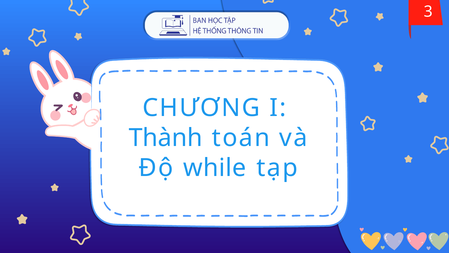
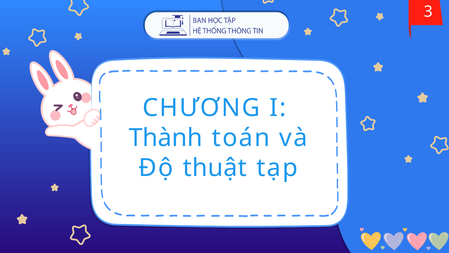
while: while -> thuật (215, 168)
